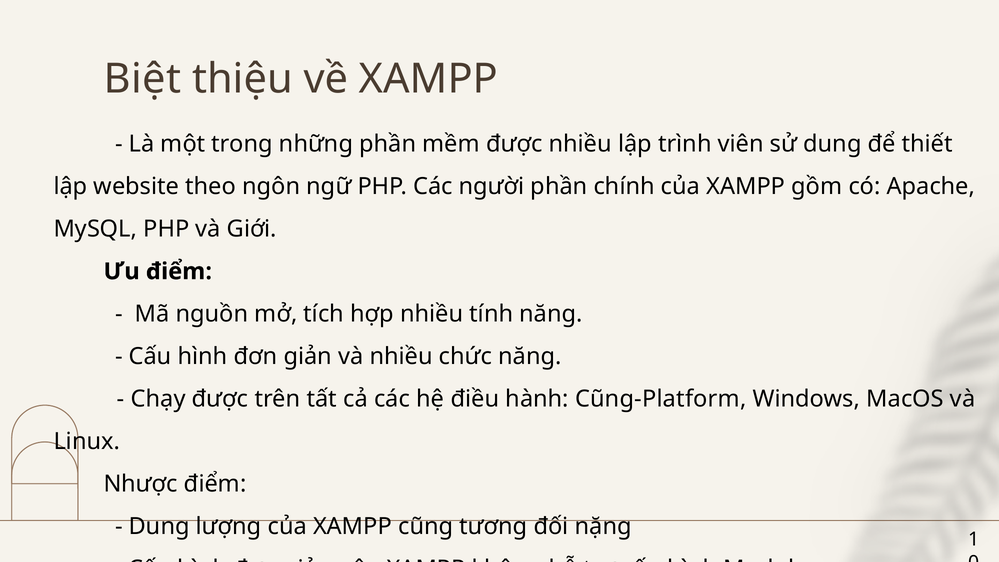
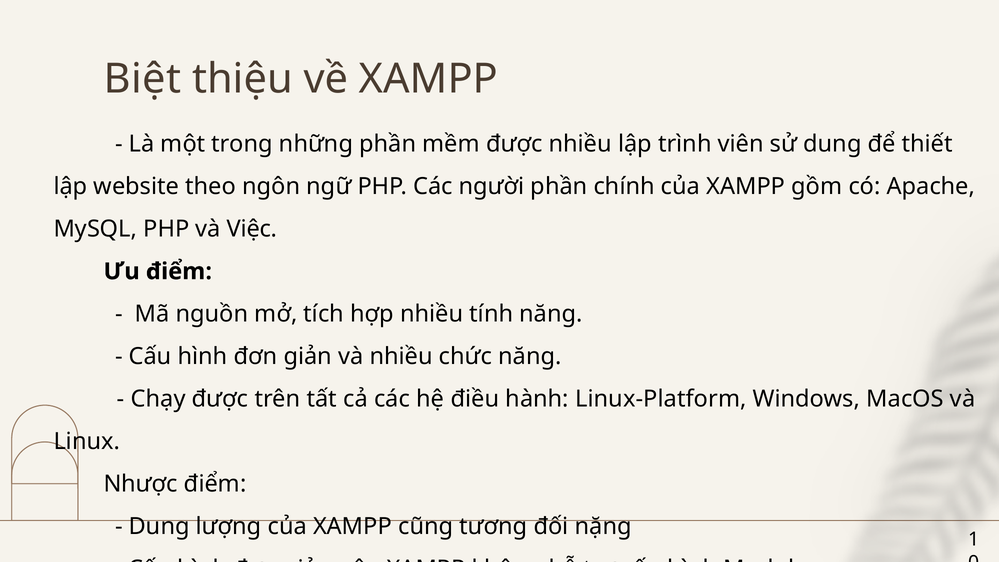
Giới: Giới -> Việc (252, 229)
Cũng-Platform: Cũng-Platform -> Linux-Platform (661, 399)
